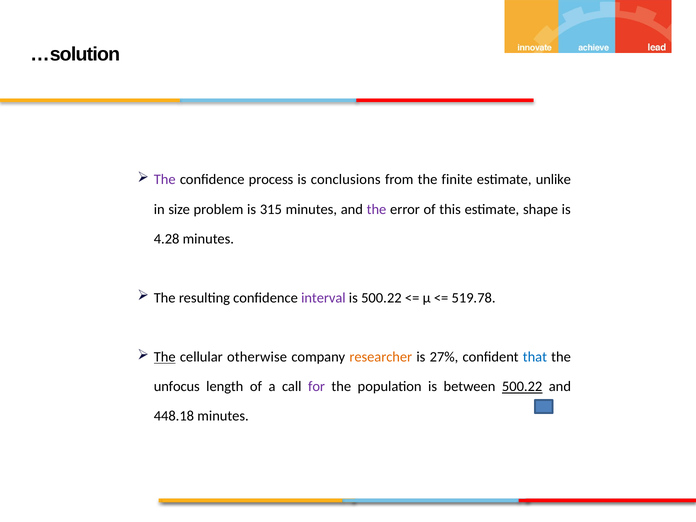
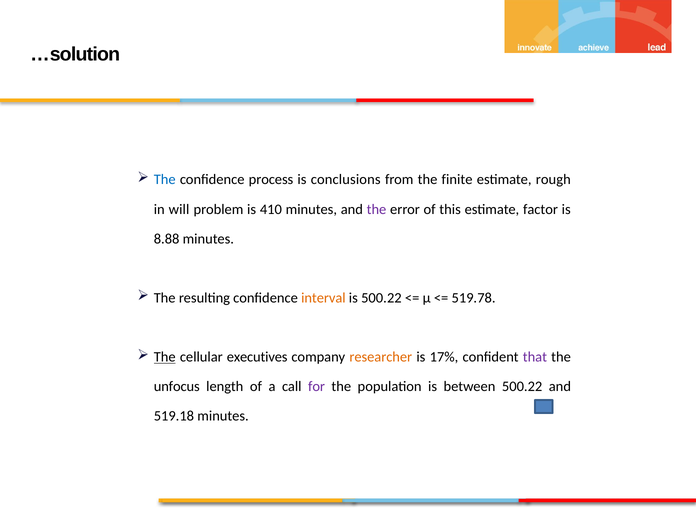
The colour: purple -> blue (165, 180)
unlike: unlike -> rough (553, 180)
size: size -> will (179, 209)
315: 315 -> 410 (271, 209)
shape: shape -> factor (540, 209)
4.28: 4.28 -> 8.88 (167, 239)
interval colour: purple -> orange (323, 298)
otherwise: otherwise -> executives (257, 357)
27%: 27% -> 17% (444, 357)
that colour: blue -> purple (535, 357)
500.22 underline: present -> none (522, 387)
448.18: 448.18 -> 519.18 (174, 416)
